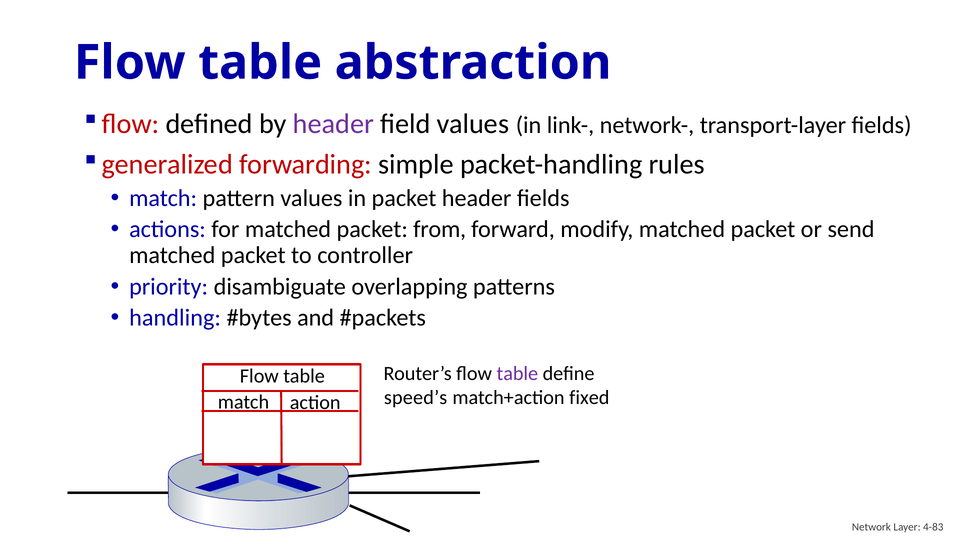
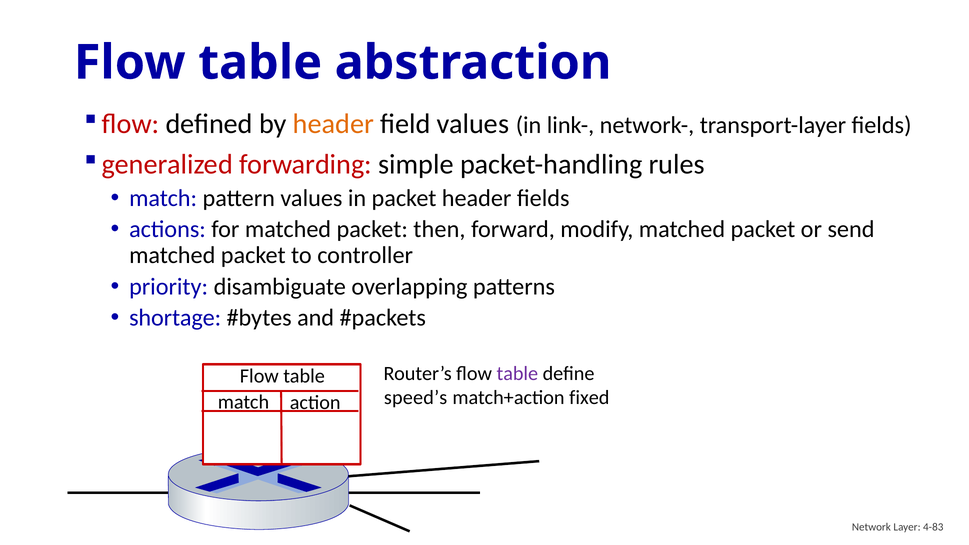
header colour: purple -> orange (333, 124)
from: from -> then (439, 229)
handling: handling -> shortage (175, 318)
